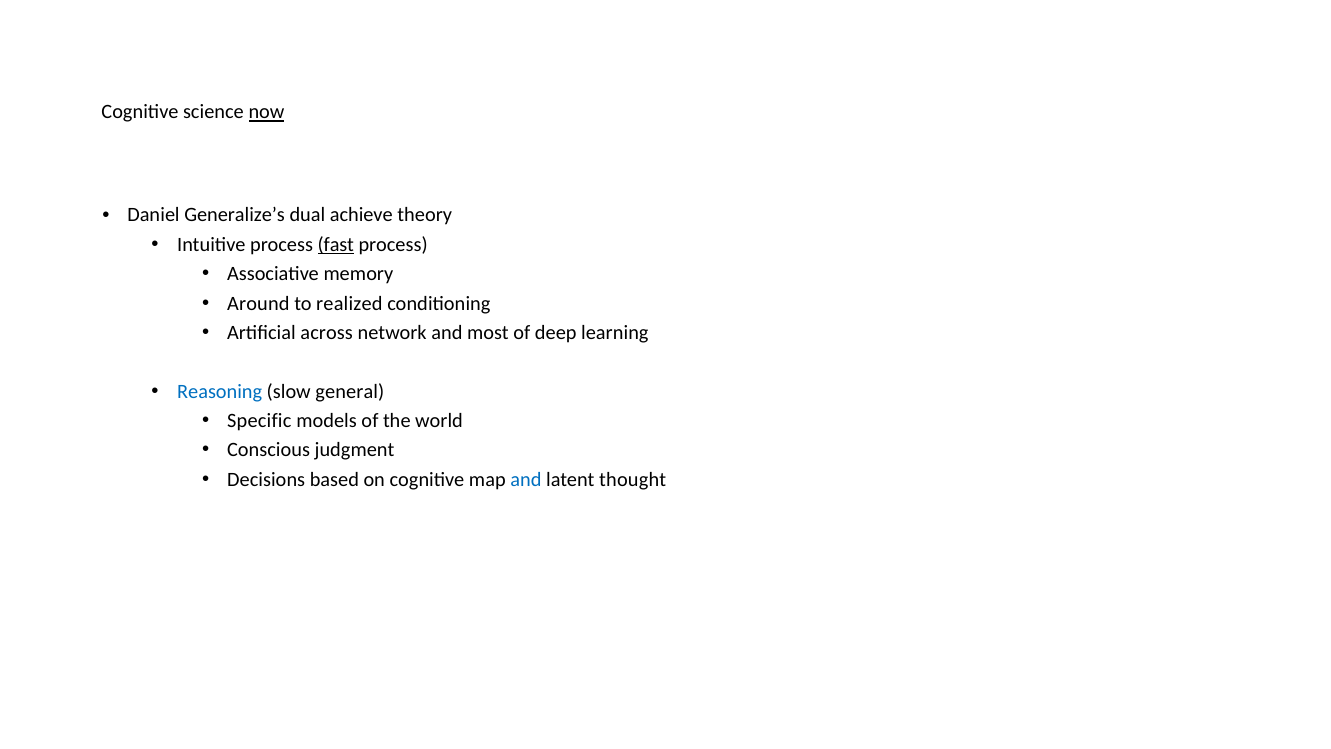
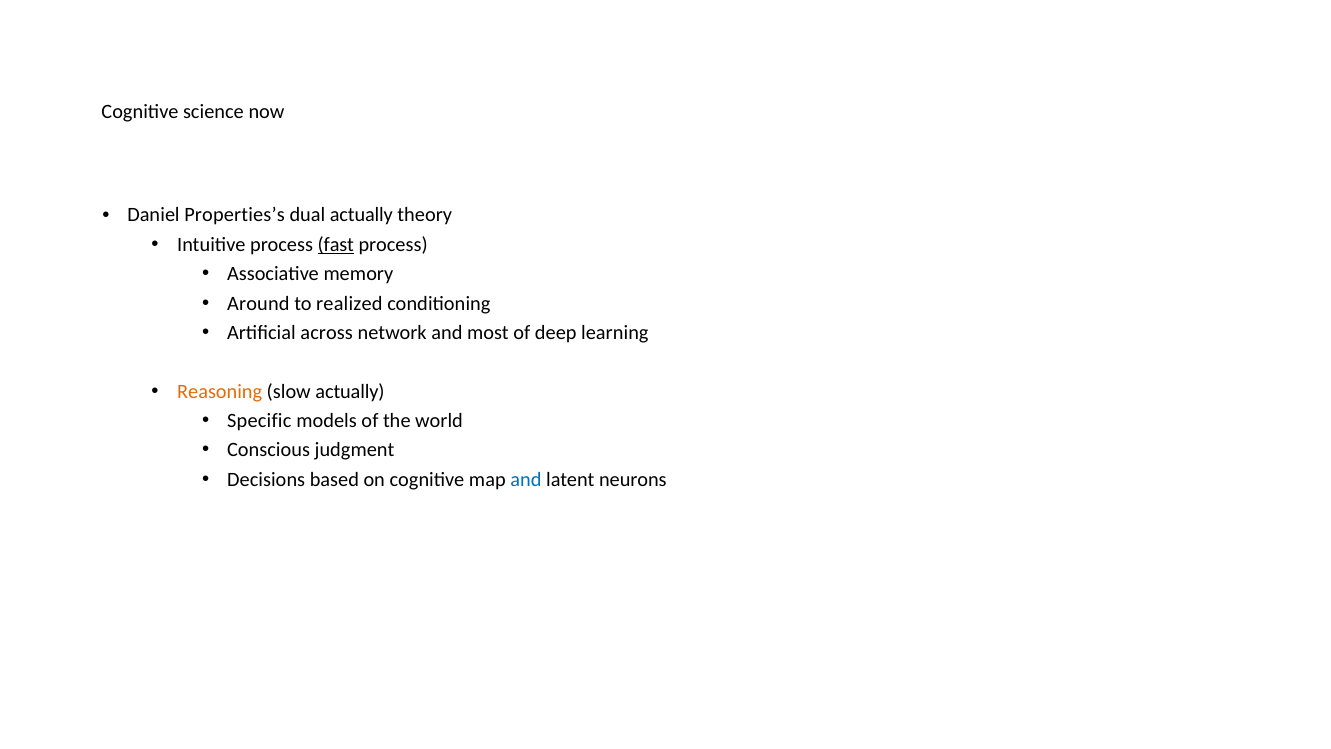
now underline: present -> none (266, 112)
Generalize’s: Generalize’s -> Properties’s (235, 215)
dual achieve: achieve -> actually (361, 215)
Reasoning colour: blue -> orange (220, 391)
slow general: general -> actually (350, 391)
thought: thought -> neurons (633, 479)
